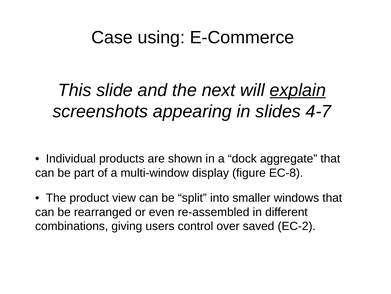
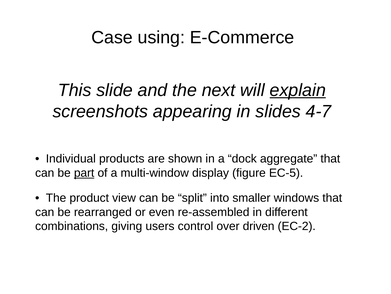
part underline: none -> present (84, 173)
EC-8: EC-8 -> EC-5 (286, 173)
saved: saved -> driven (259, 226)
